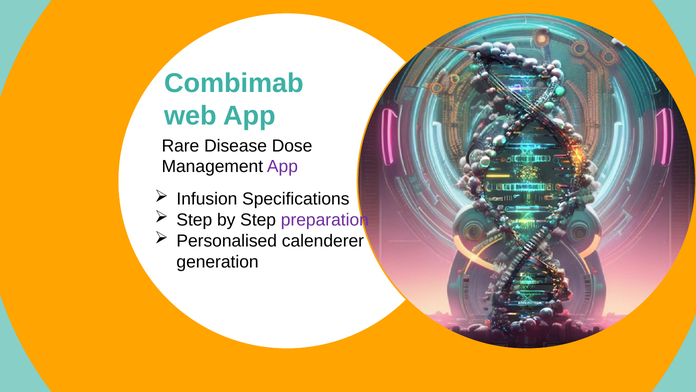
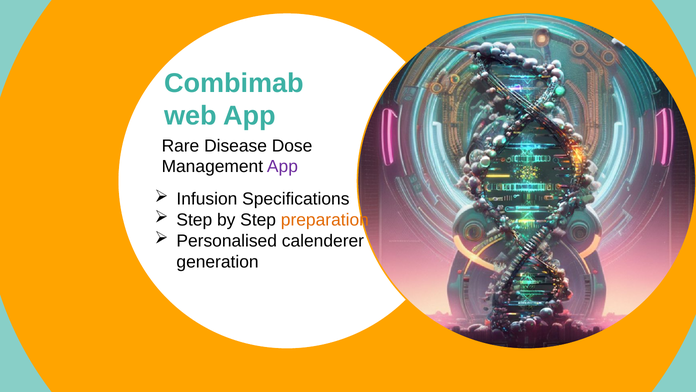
preparation colour: purple -> orange (325, 220)
